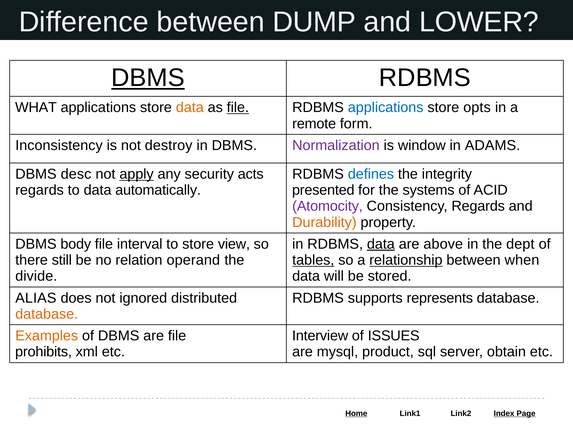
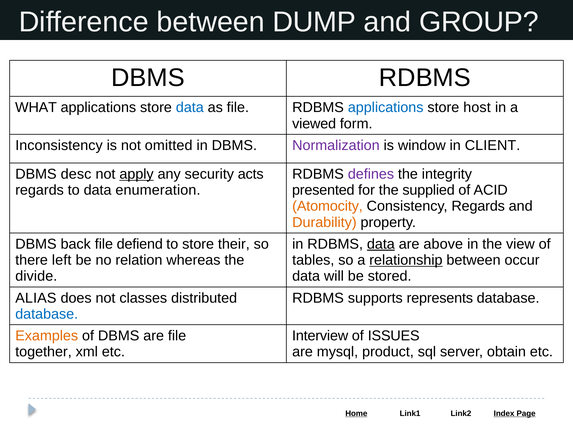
LOWER: LOWER -> GROUP (479, 22)
DBMS underline: present -> none (148, 78)
data colour: orange -> blue (190, 108)
file underline: present -> none (238, 108)
opts: opts -> host (477, 108)
remote: remote -> viewed (314, 124)
destroy: destroy -> omitted (169, 145)
ADAMS: ADAMS -> CLIENT (493, 145)
defines colour: blue -> purple (371, 174)
automatically: automatically -> enumeration (158, 190)
systems: systems -> supplied (429, 190)
Atomocity colour: purple -> orange (327, 206)
body: body -> back (76, 244)
interval: interval -> defiend (140, 244)
view: view -> their (234, 244)
dept: dept -> view (520, 244)
still: still -> left (62, 260)
operand: operand -> whereas (193, 260)
tables underline: present -> none (313, 260)
when: when -> occur (522, 260)
ignored: ignored -> classes (143, 298)
database colour: orange -> blue (47, 314)
prohibits: prohibits -> together (43, 352)
